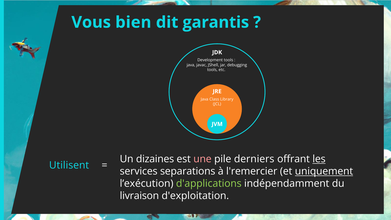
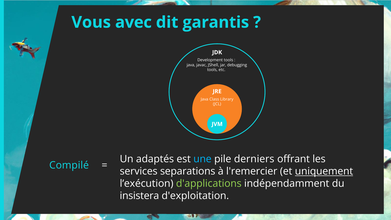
bien: bien -> avec (133, 22)
dizaines: dizaines -> adaptés (155, 159)
une colour: pink -> light blue (202, 159)
les underline: present -> none (319, 159)
Utilisent: Utilisent -> Compilé (69, 165)
livraison: livraison -> insistera (139, 196)
